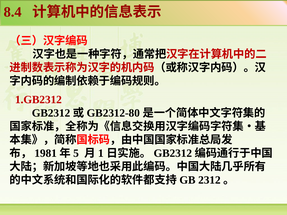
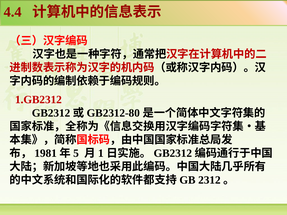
8.4: 8.4 -> 4.4 (13, 12)
